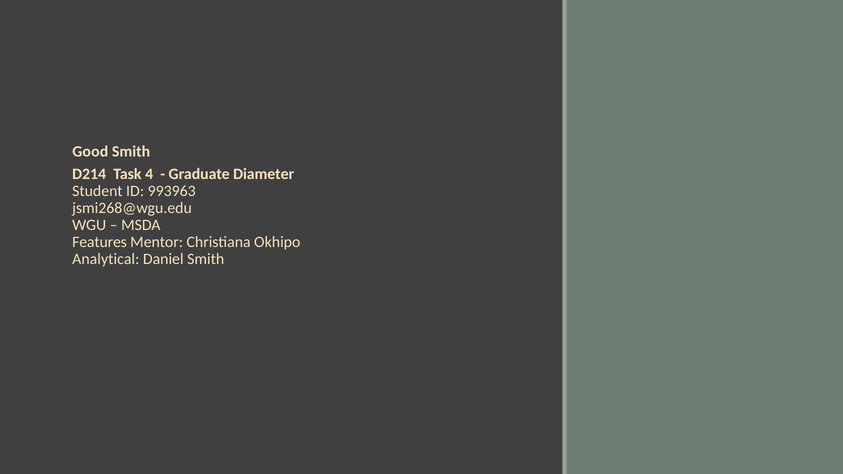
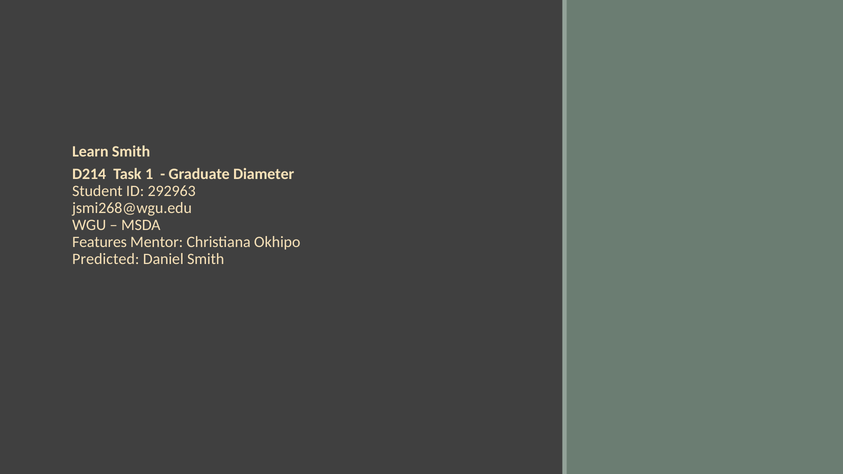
Good: Good -> Learn (90, 152)
4: 4 -> 1 (149, 174)
993963: 993963 -> 292963 (172, 191)
Analytical: Analytical -> Predicted (106, 259)
